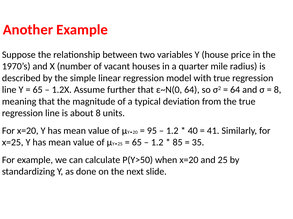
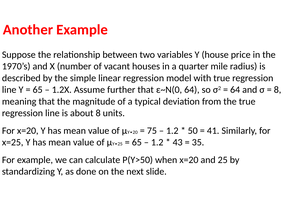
95: 95 -> 75 (152, 131)
40: 40 -> 50 (193, 131)
85: 85 -> 43 (178, 143)
